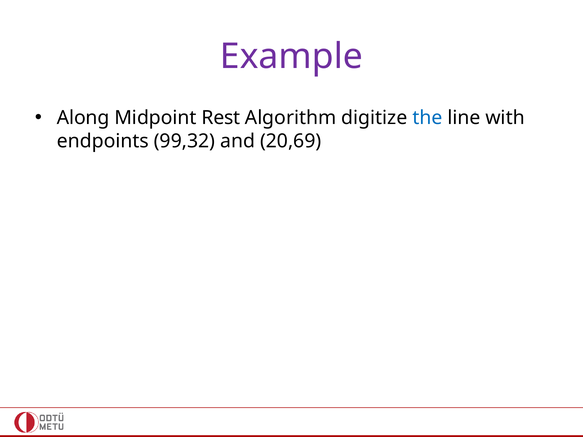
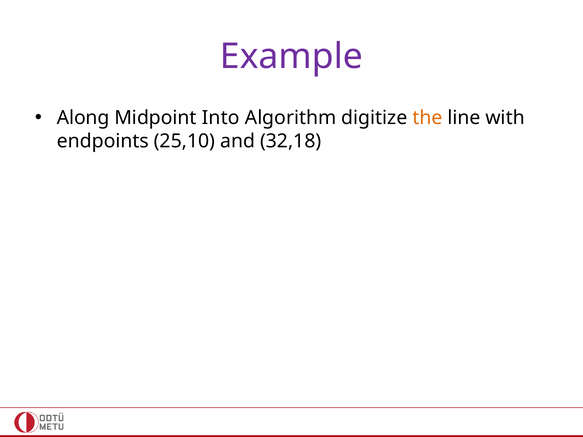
Rest: Rest -> Into (221, 118)
the colour: blue -> orange (427, 118)
99,32: 99,32 -> 25,10 (184, 141)
20,69: 20,69 -> 32,18 (291, 141)
